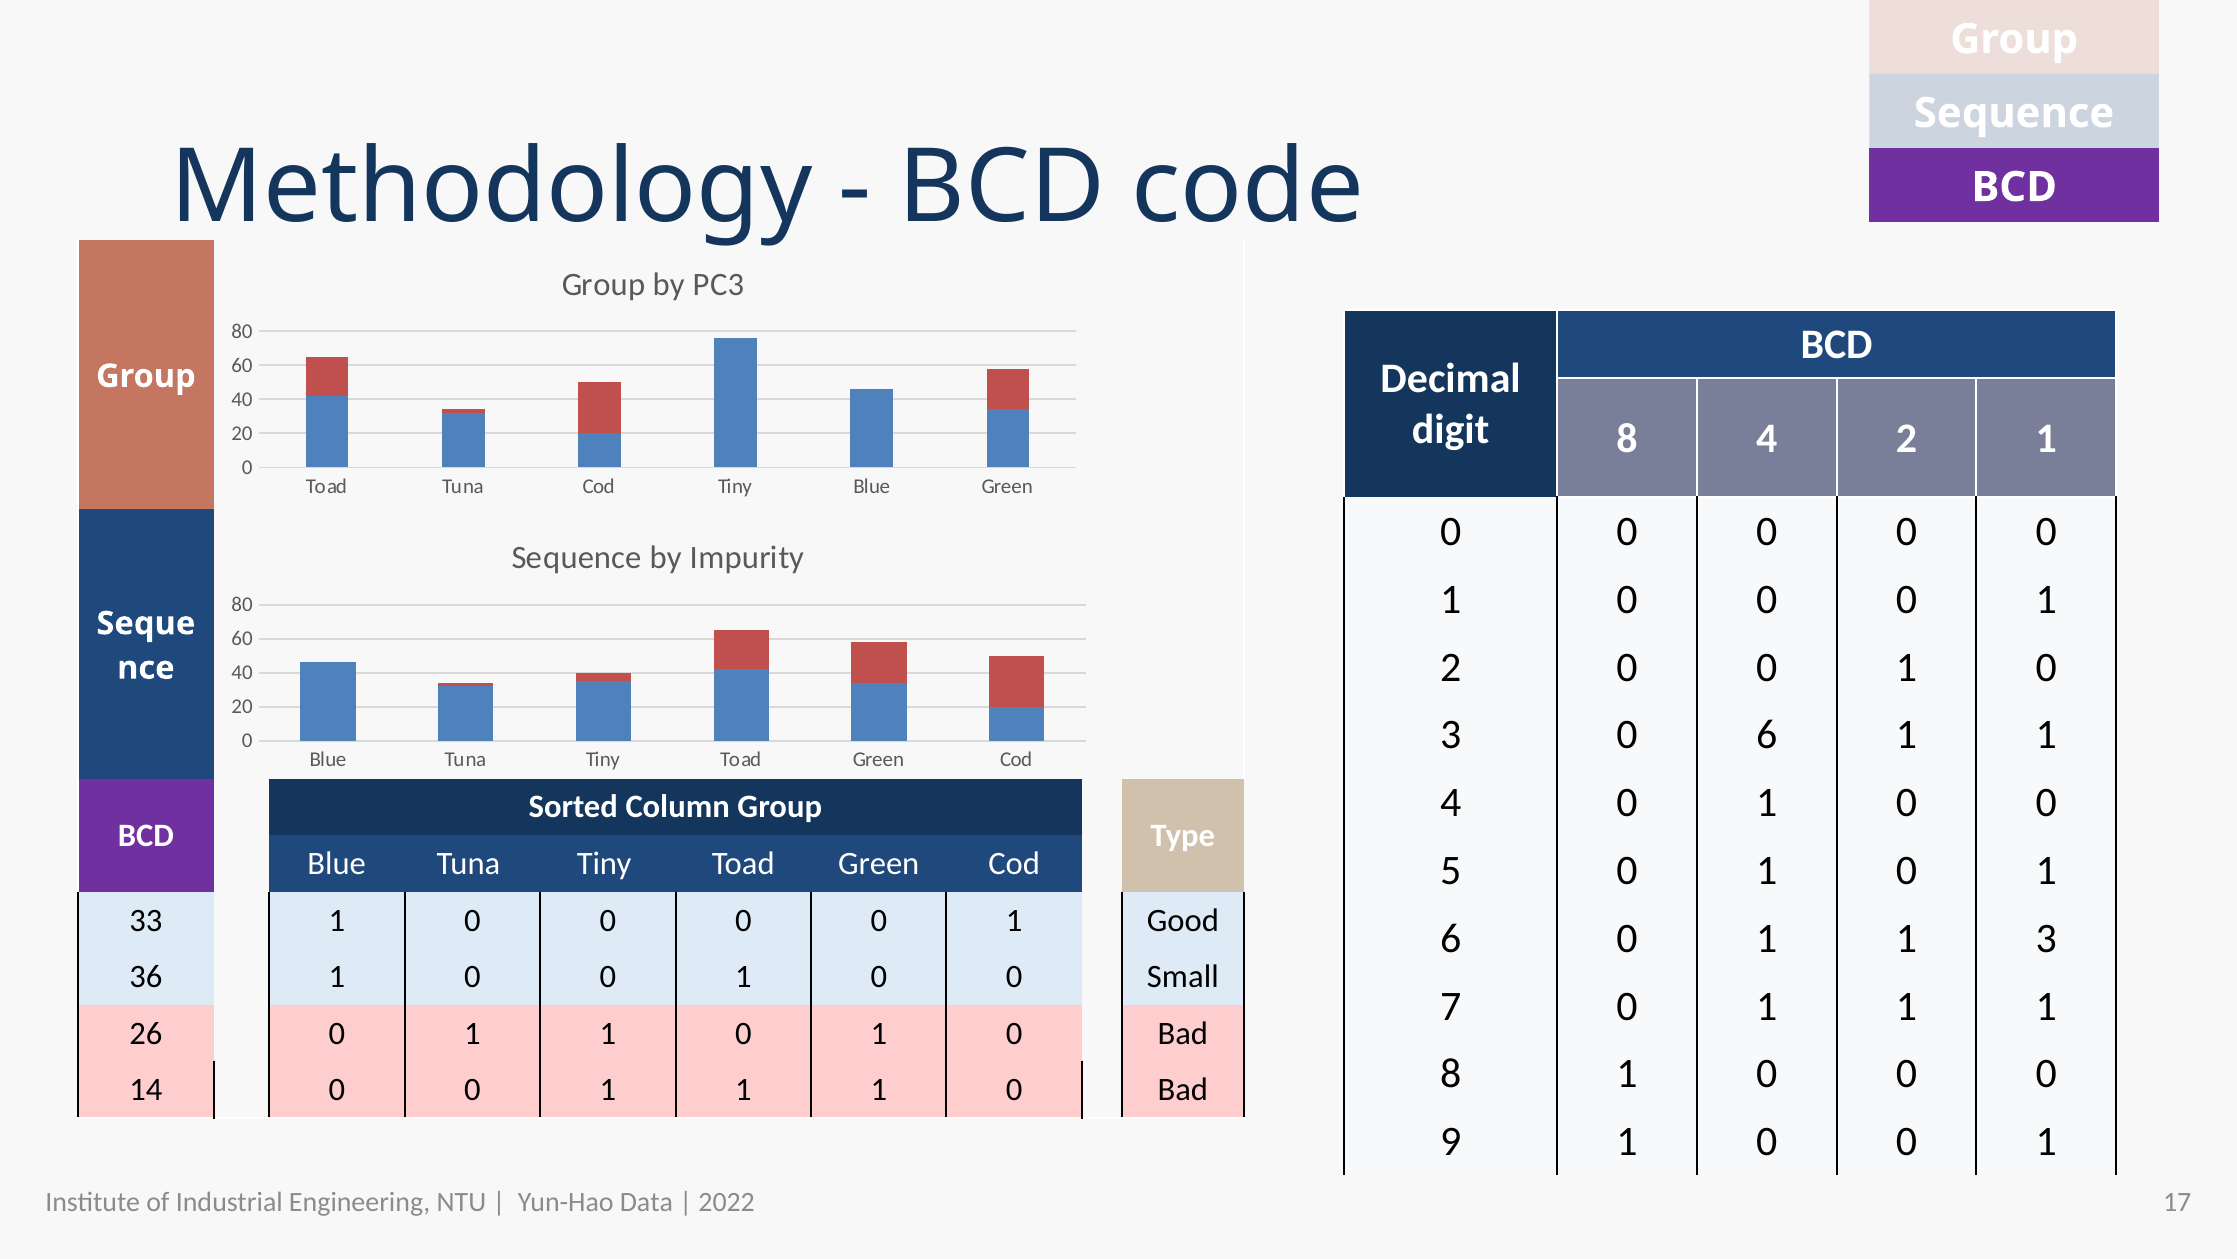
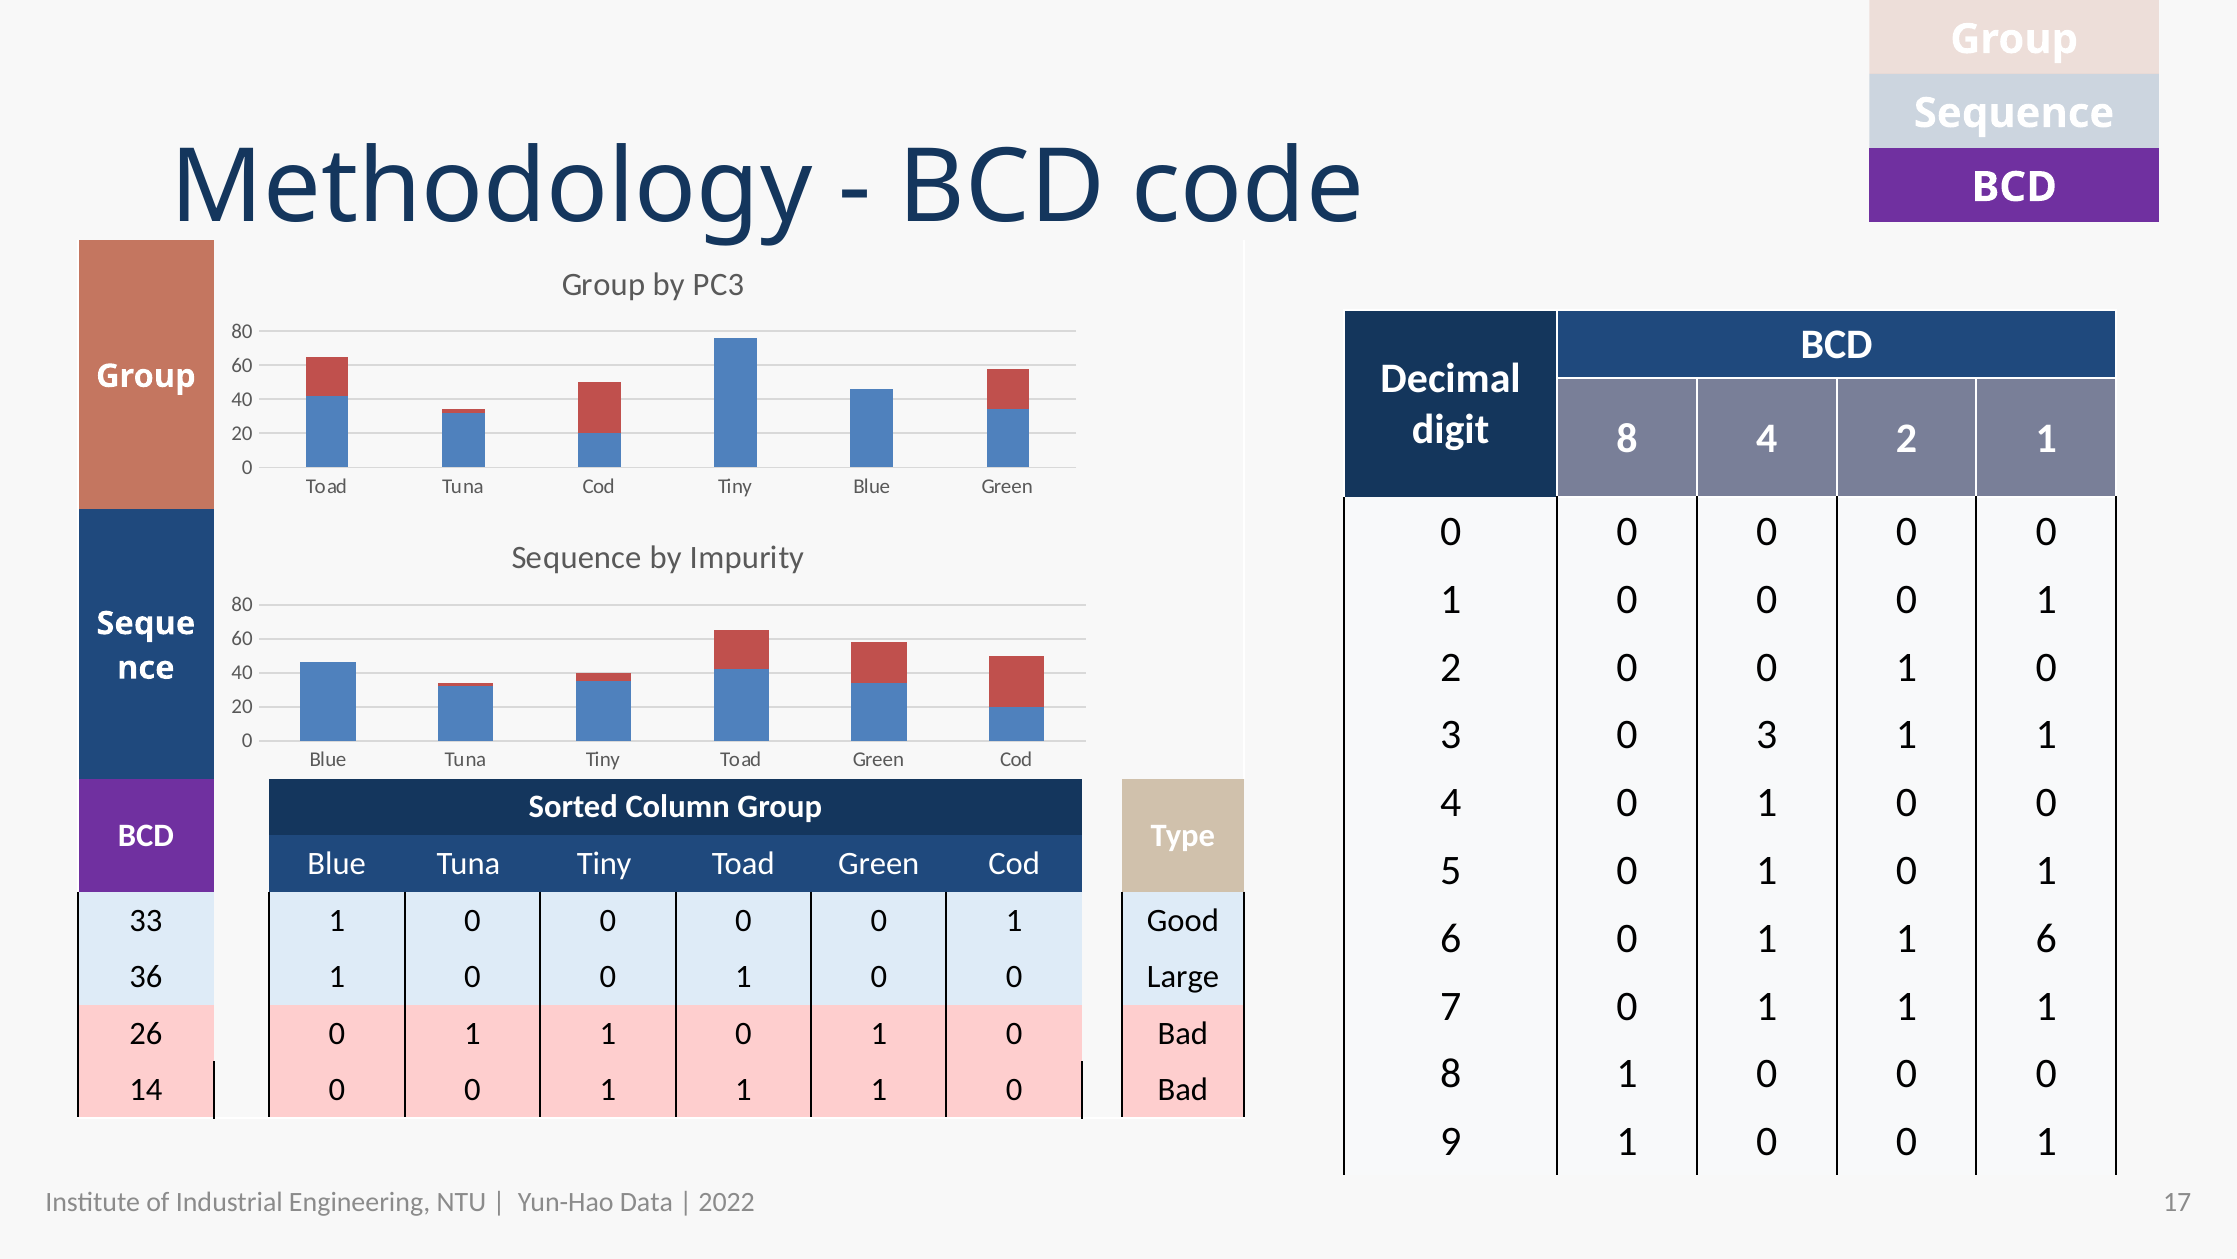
3 0 6: 6 -> 3 (1767, 735)
1 1 3: 3 -> 6 (2046, 938)
Small: Small -> Large (1183, 976)
